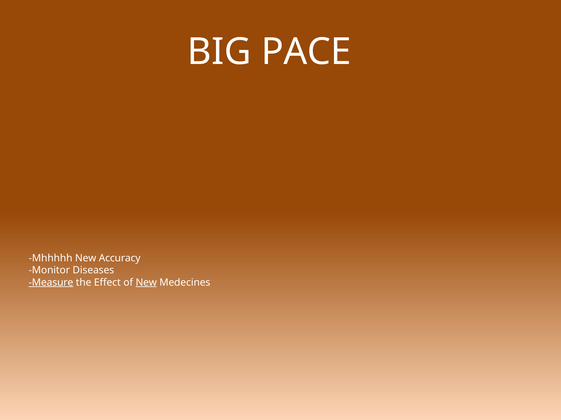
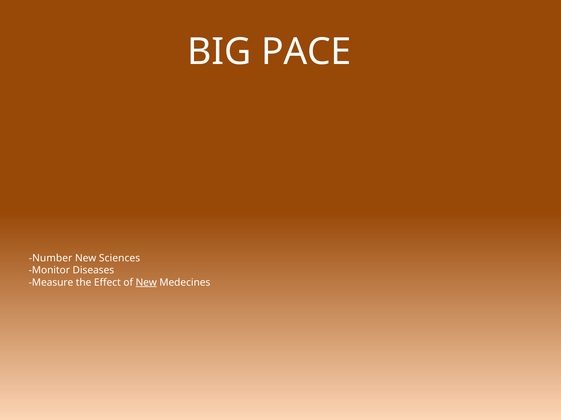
Mhhhhh: Mhhhhh -> Number (51, 259)
Accuracy: Accuracy -> Sciences (120, 259)
Measure underline: present -> none (51, 283)
